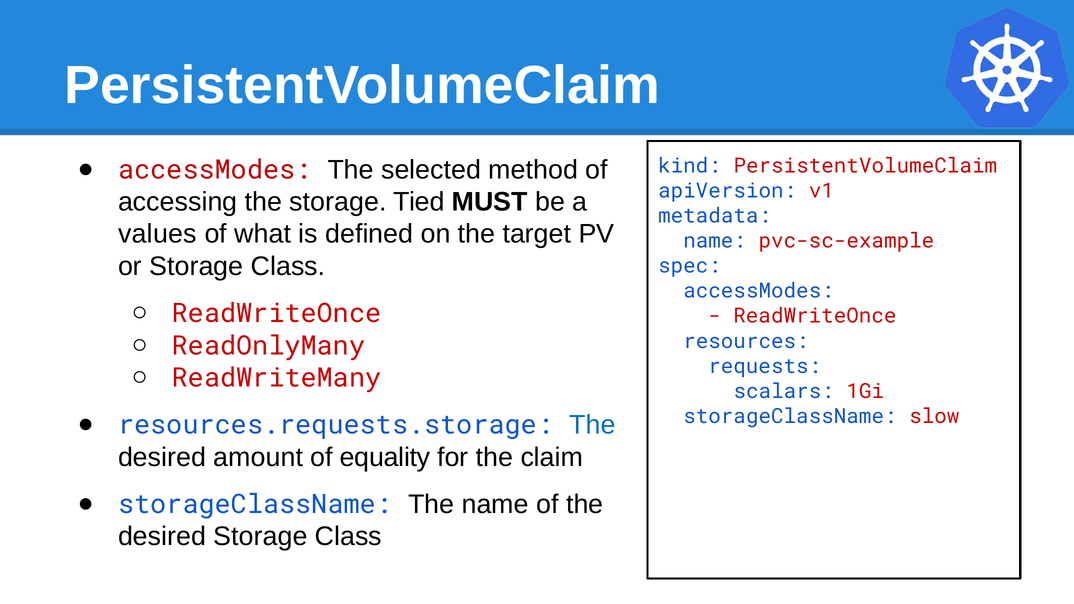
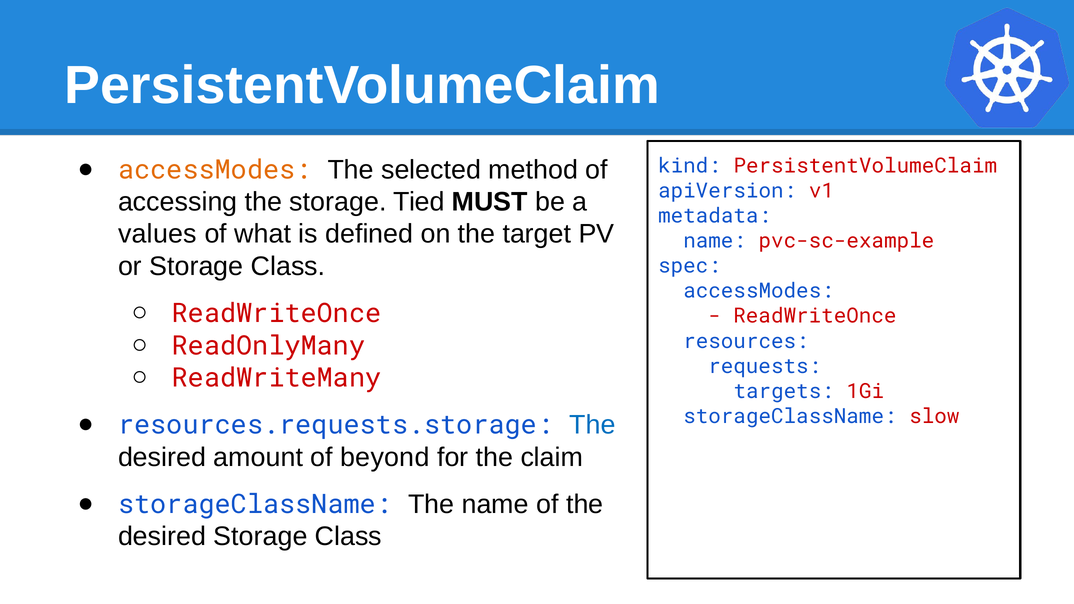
accessModes colour: red -> orange (215, 170)
scalars: scalars -> targets (784, 391)
equality: equality -> beyond (385, 457)
